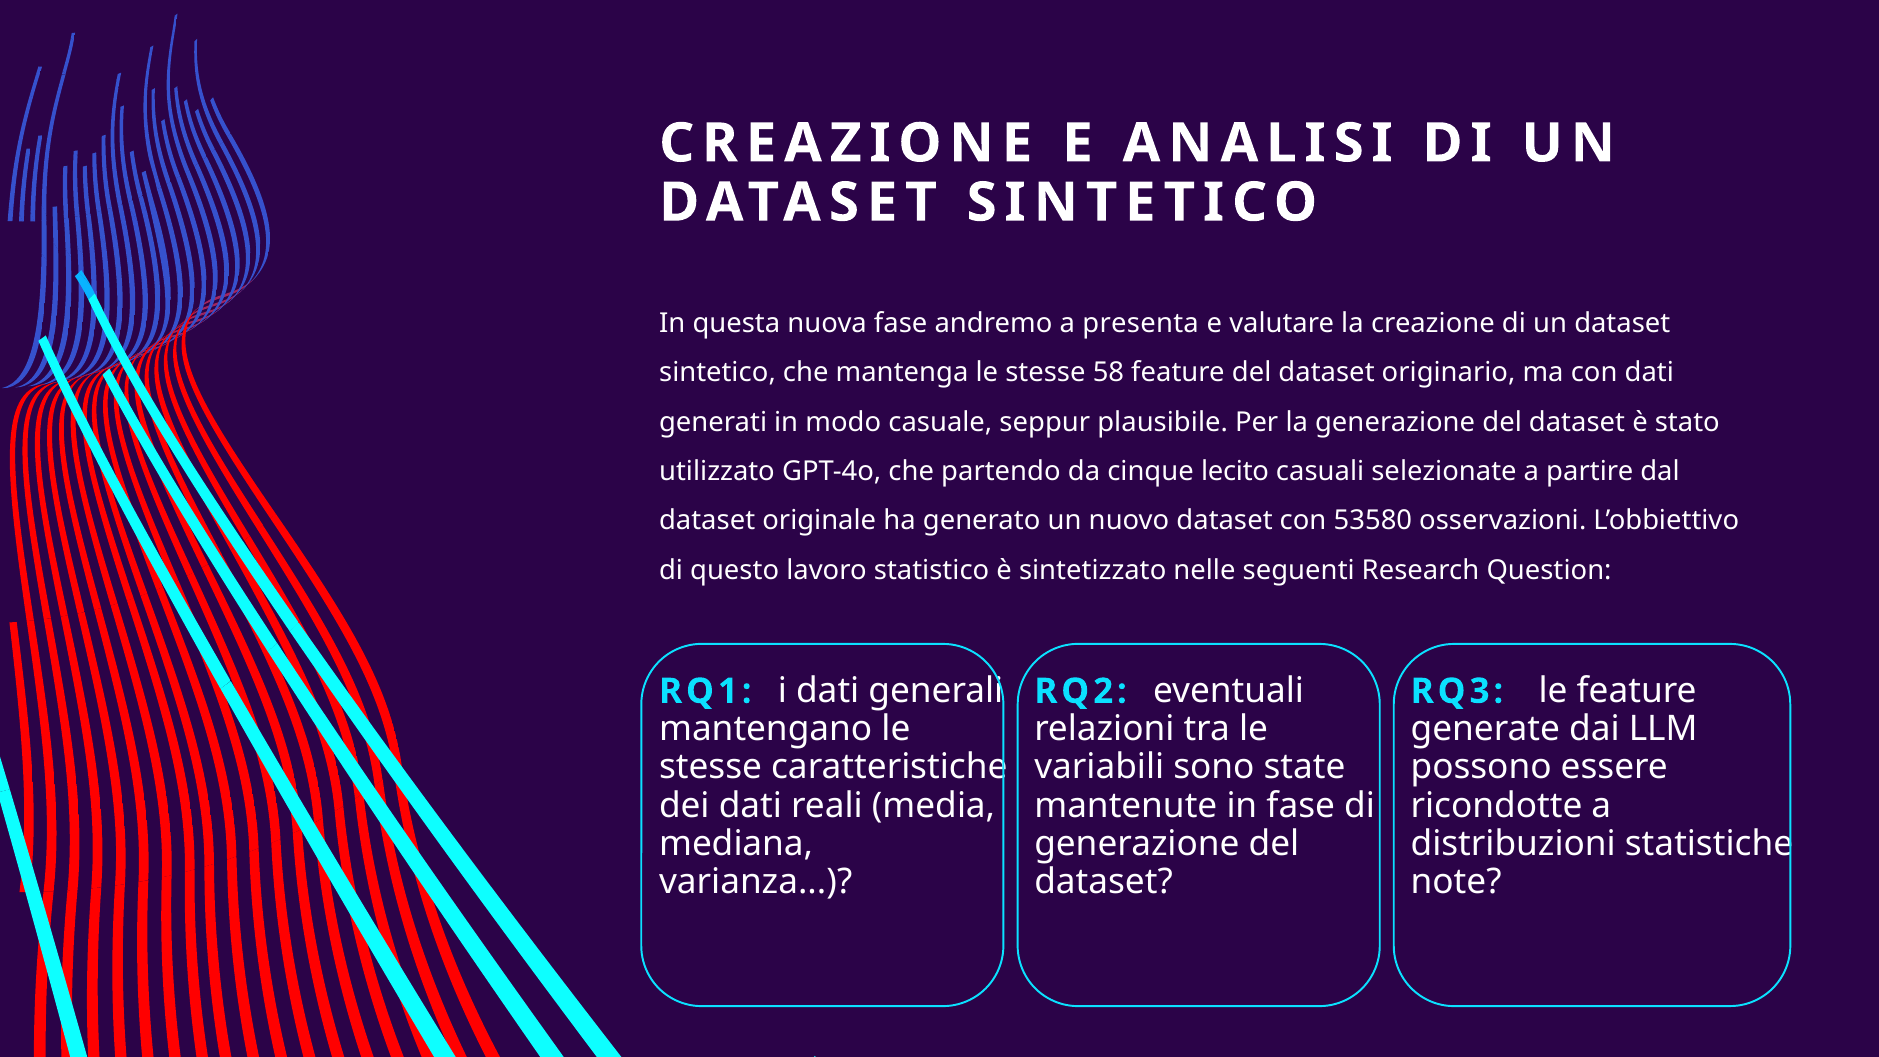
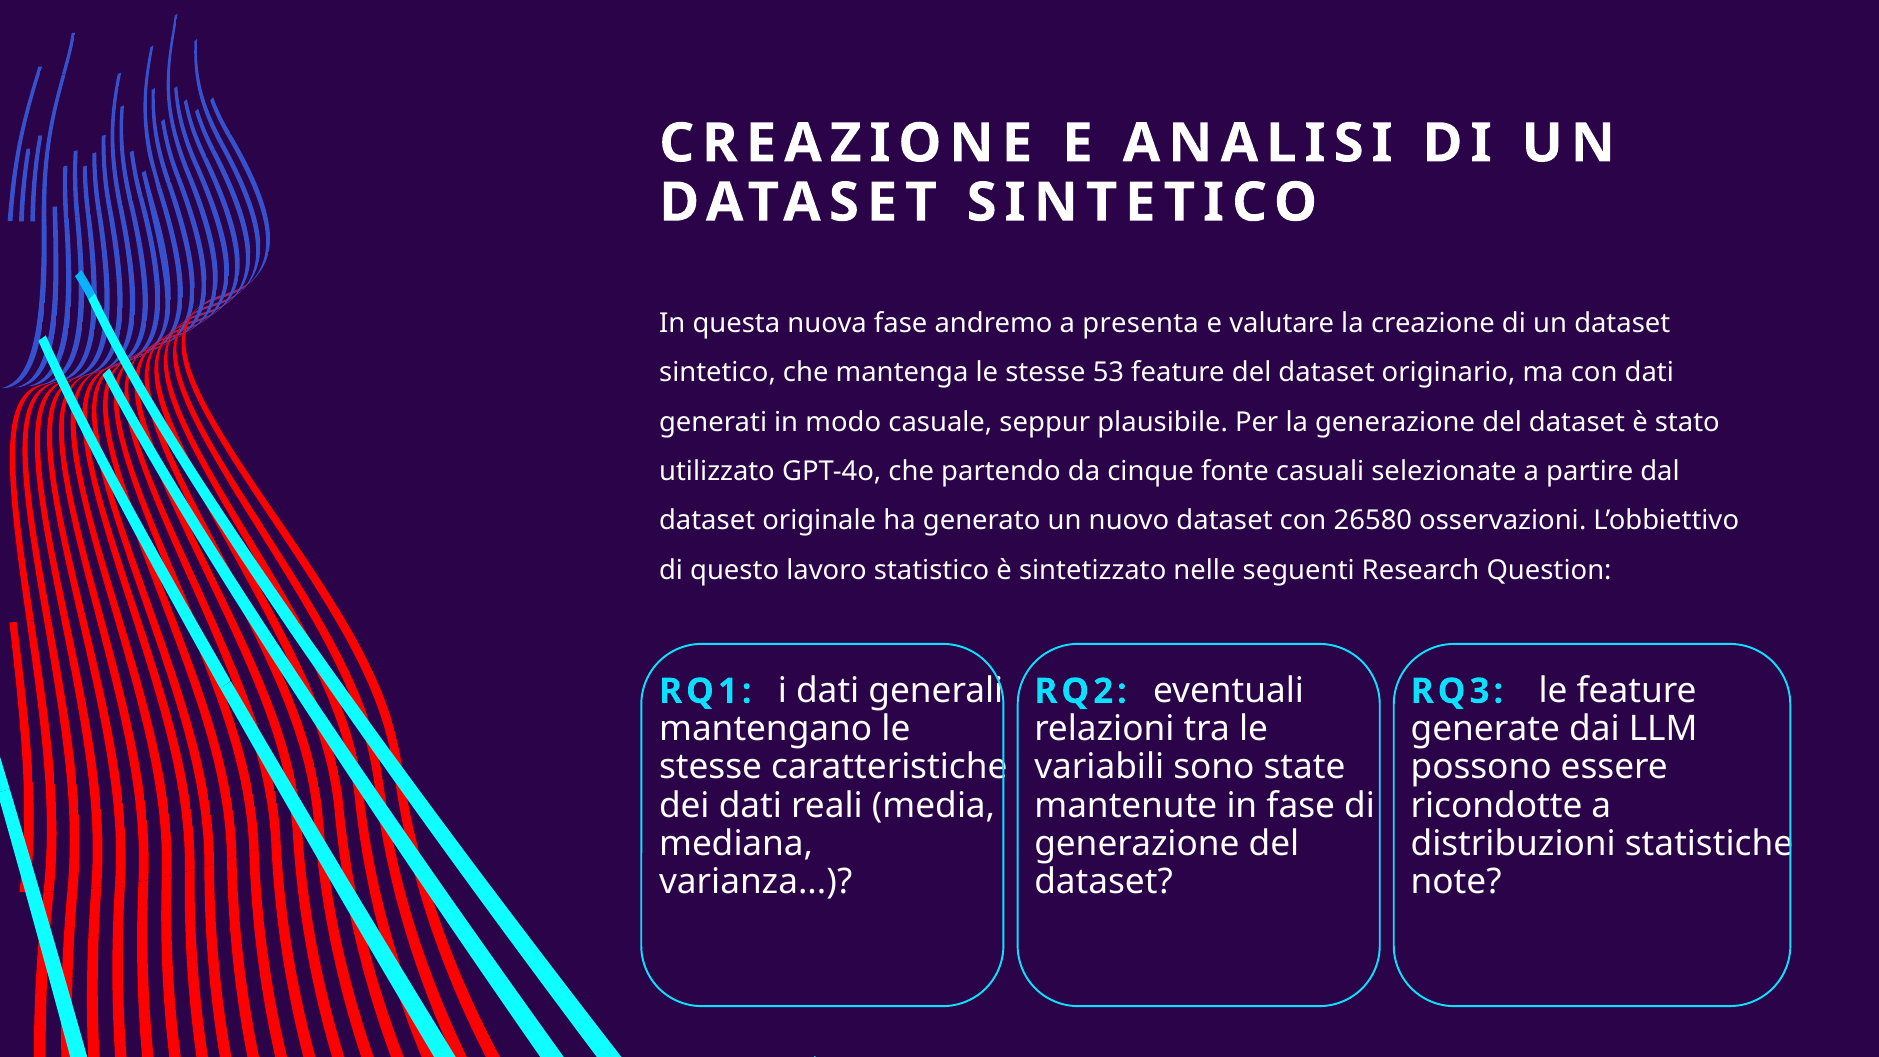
58: 58 -> 53 (1108, 373)
lecito: lecito -> fonte (1235, 471)
53580: 53580 -> 26580 (1373, 521)
